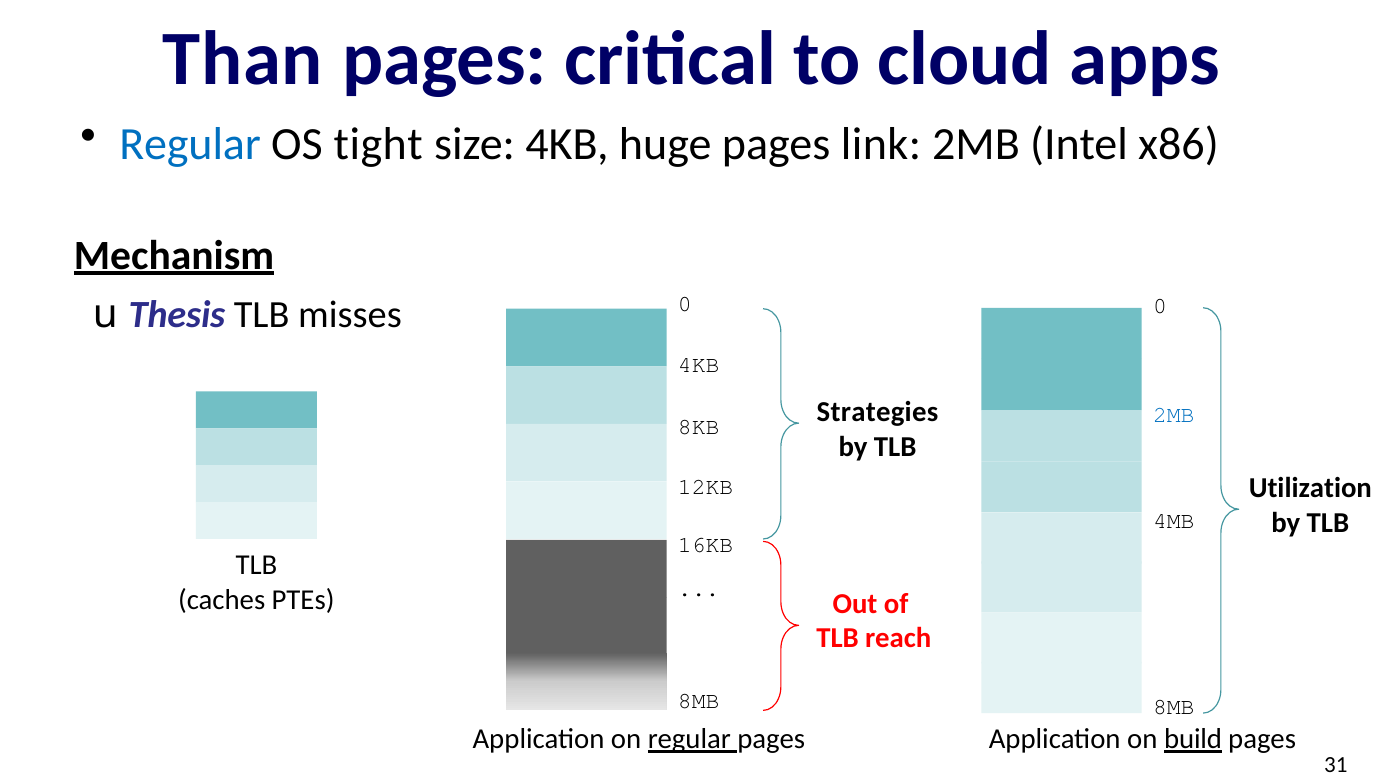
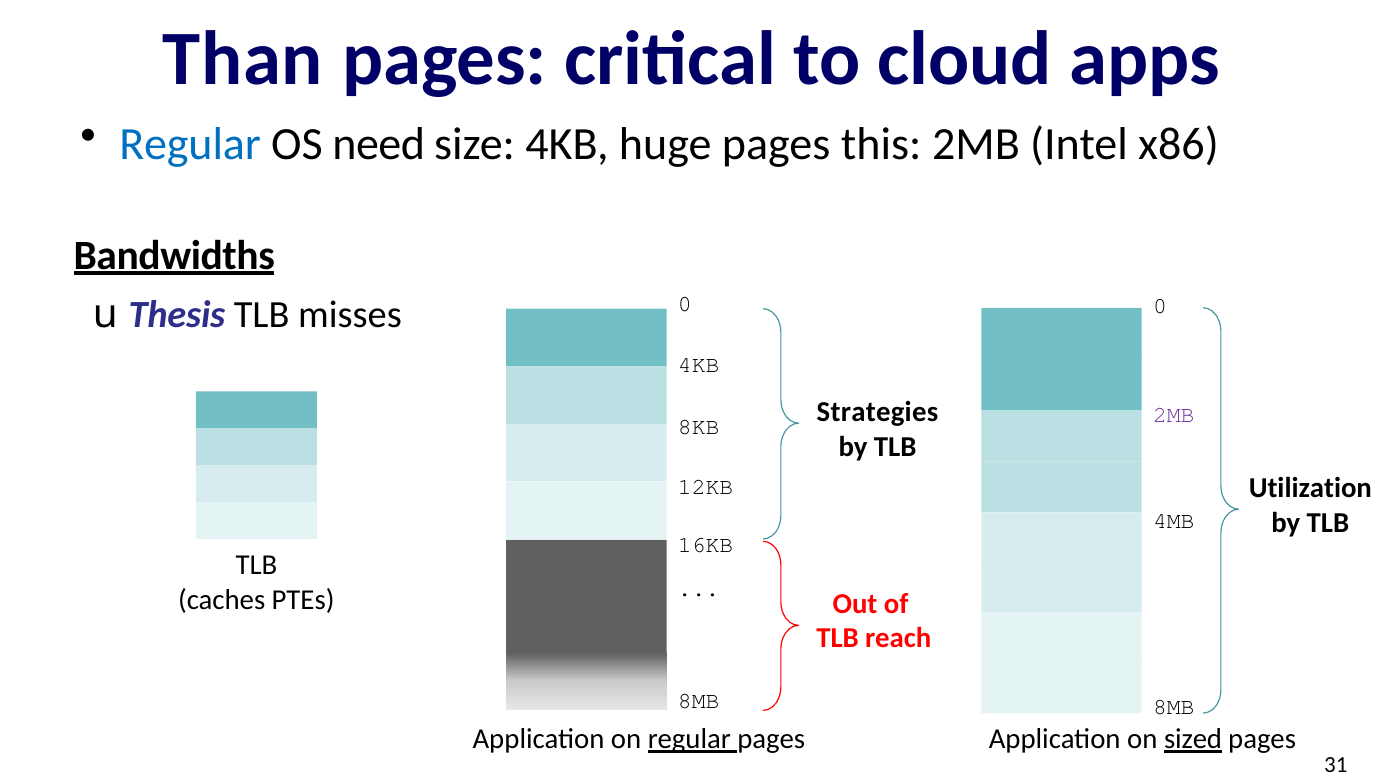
tight: tight -> need (379, 144)
link: link -> this (881, 144)
Mechanism: Mechanism -> Bandwidths (174, 255)
2MB colour: blue -> purple (1174, 414)
build: build -> sized (1193, 738)
